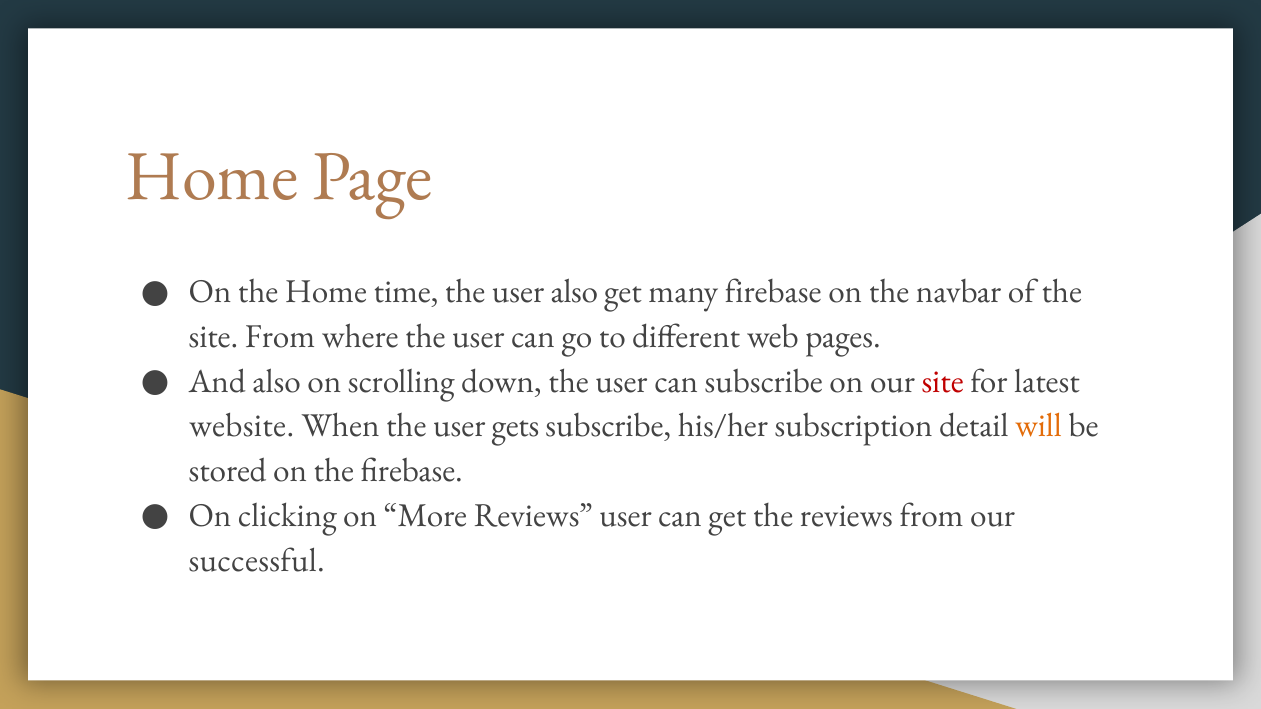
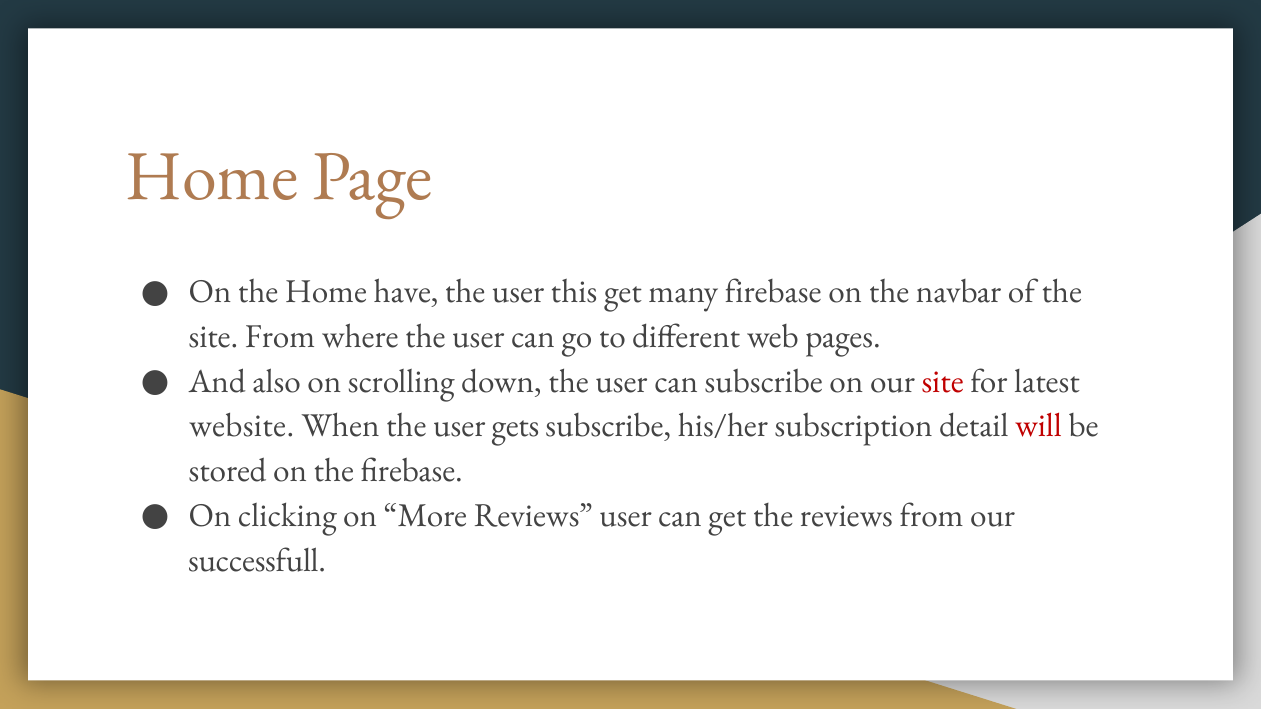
time: time -> have (406, 292)
user also: also -> this (574, 292)
will colour: orange -> red (1039, 426)
successful: successful -> successfull (257, 560)
